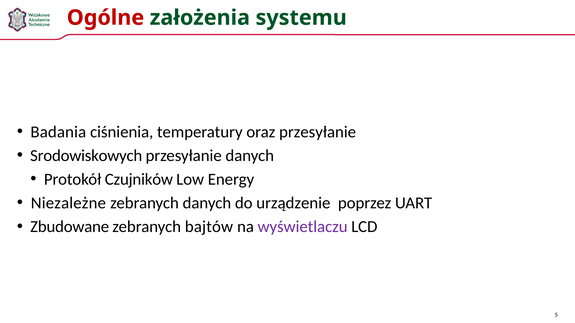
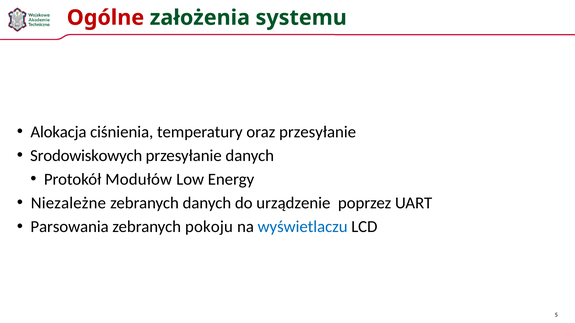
Badania: Badania -> Alokacja (58, 132)
Czujników: Czujników -> Modułów (139, 180)
Zbudowane: Zbudowane -> Parsowania (70, 227)
bajtów: bajtów -> pokoju (209, 227)
wyświetlaczu colour: purple -> blue (303, 227)
